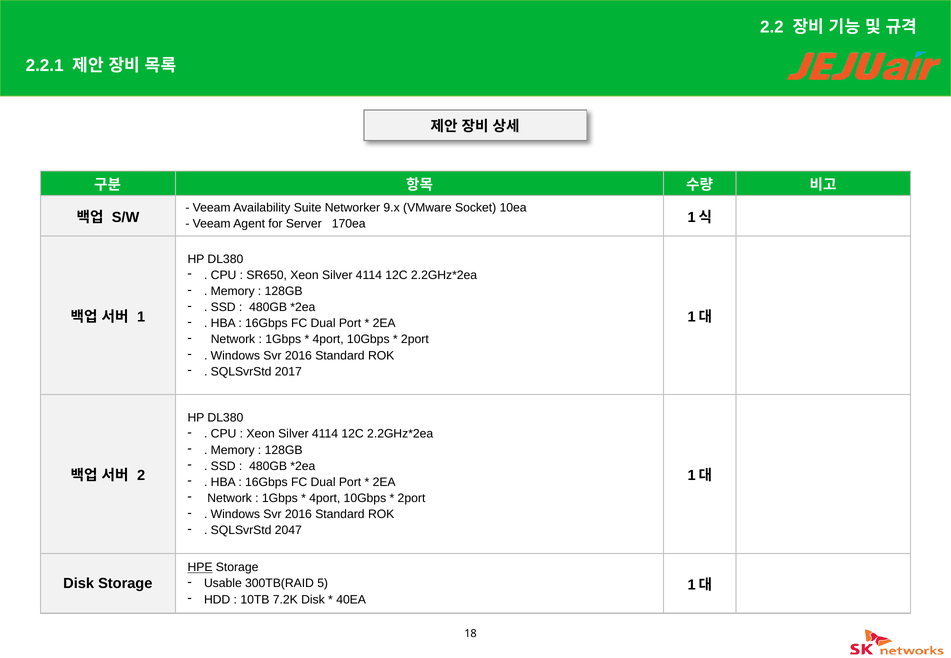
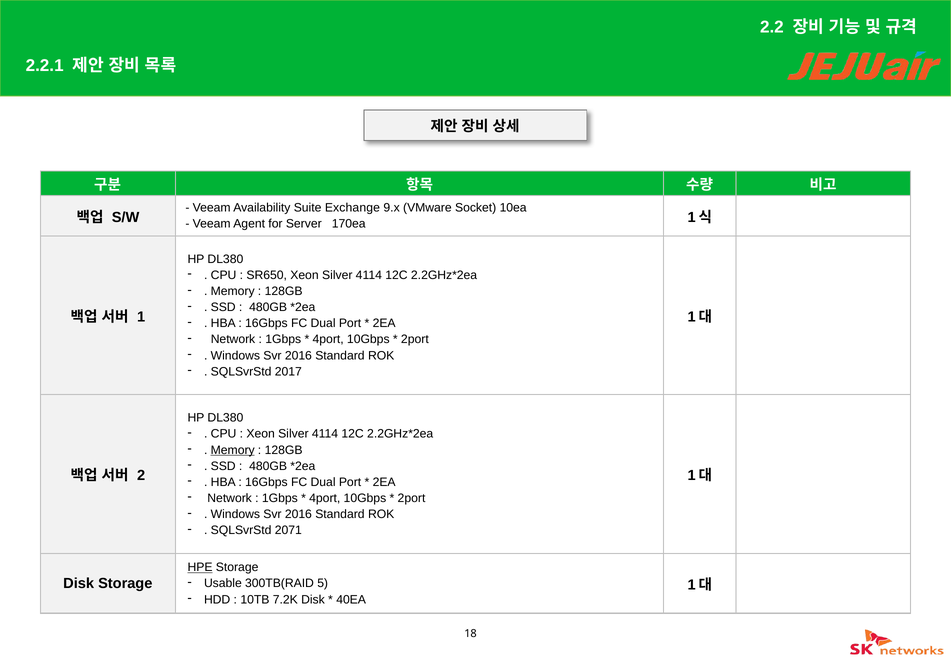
Networker: Networker -> Exchange (352, 208)
Memory underline: none -> present (233, 450)
2047: 2047 -> 2071 (288, 531)
